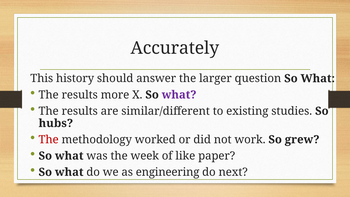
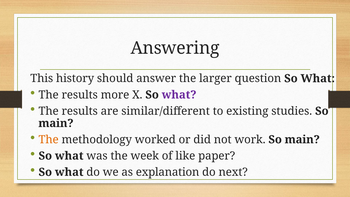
Accurately: Accurately -> Answering (175, 48)
hubs: hubs -> main (56, 123)
The colour: red -> orange (49, 139)
work So grew: grew -> main (302, 139)
engineering: engineering -> explanation (168, 172)
